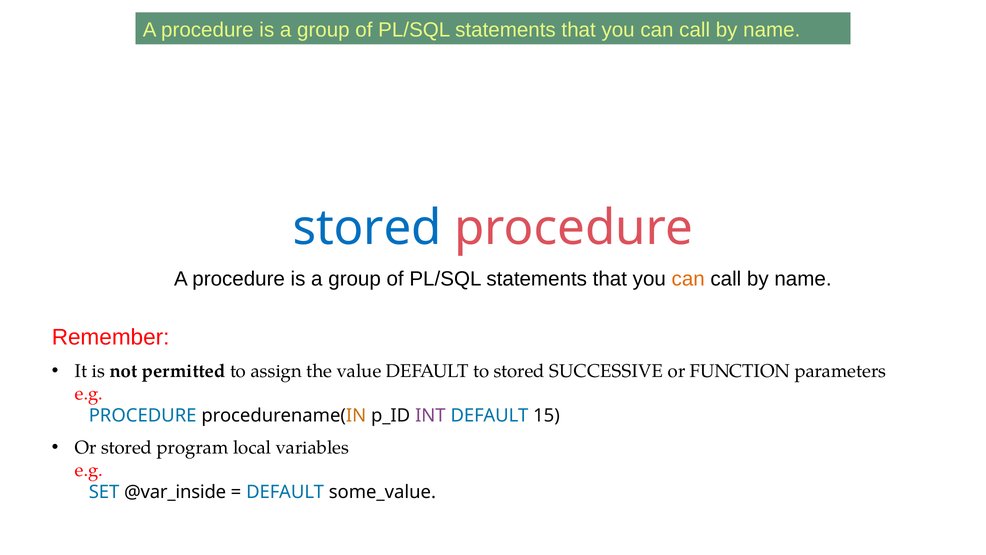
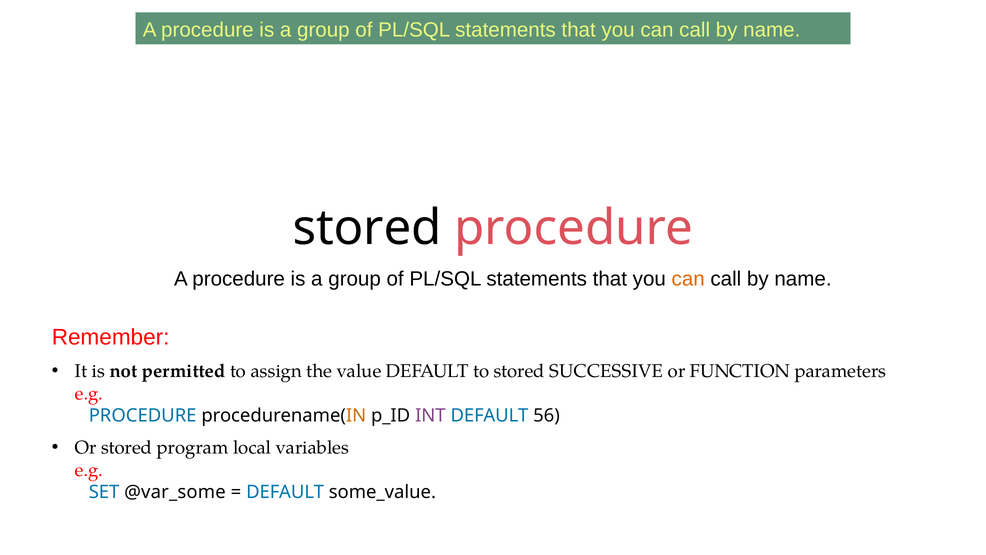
stored colour: blue -> black (367, 228)
15: 15 -> 56 (547, 415)
@var_inside: @var_inside -> @var_some (175, 492)
